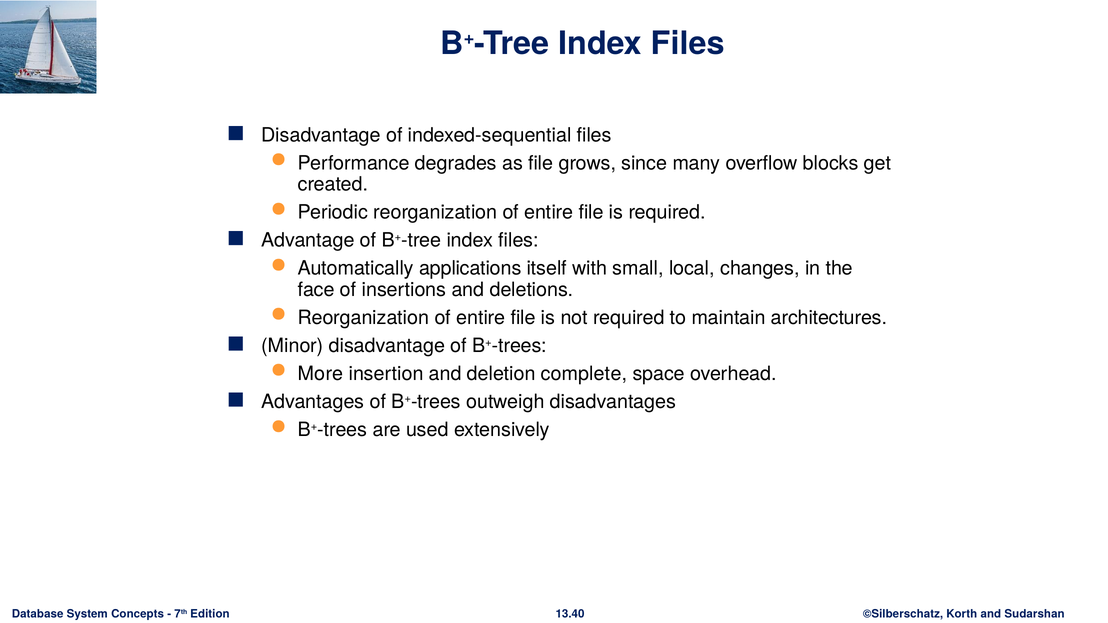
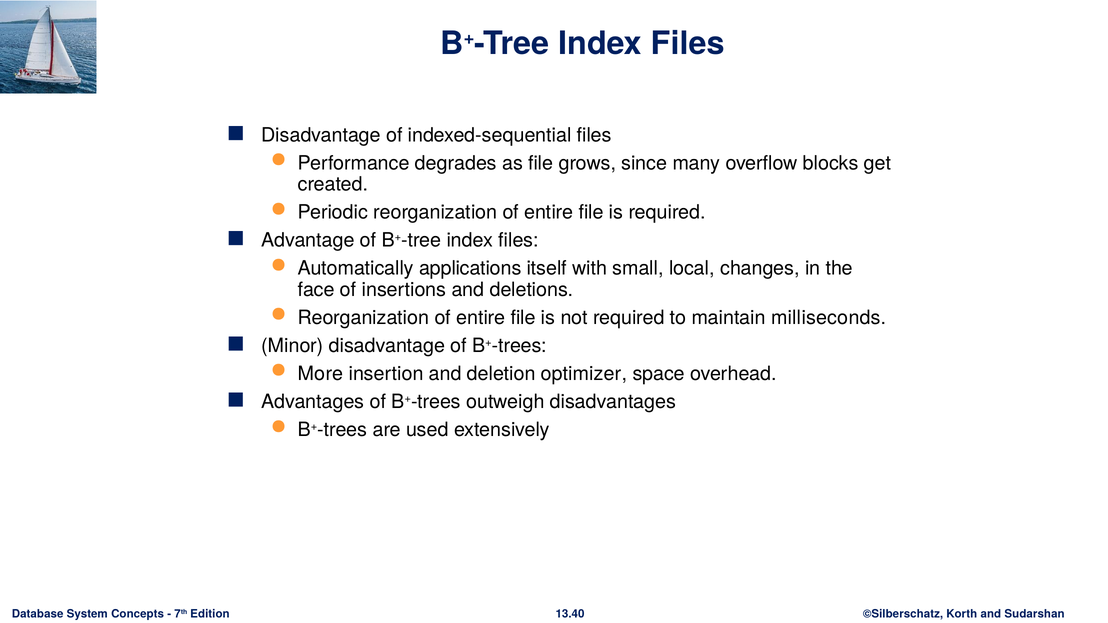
architectures: architectures -> milliseconds (829, 318)
complete: complete -> optimizer (584, 374)
